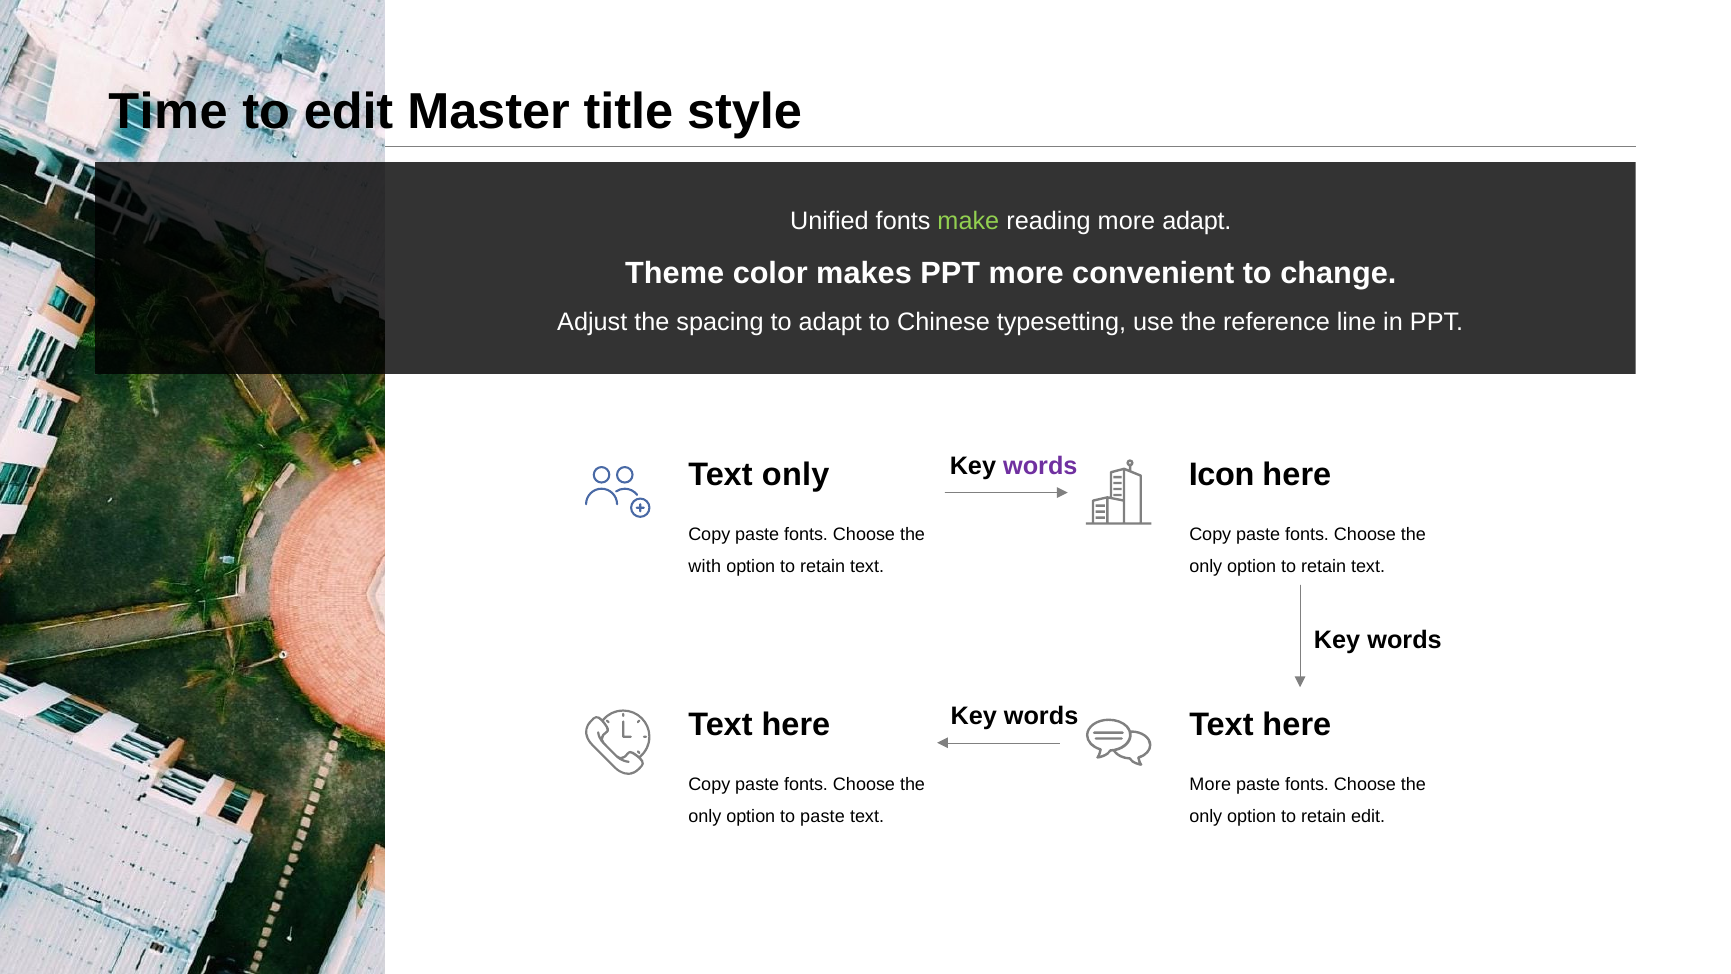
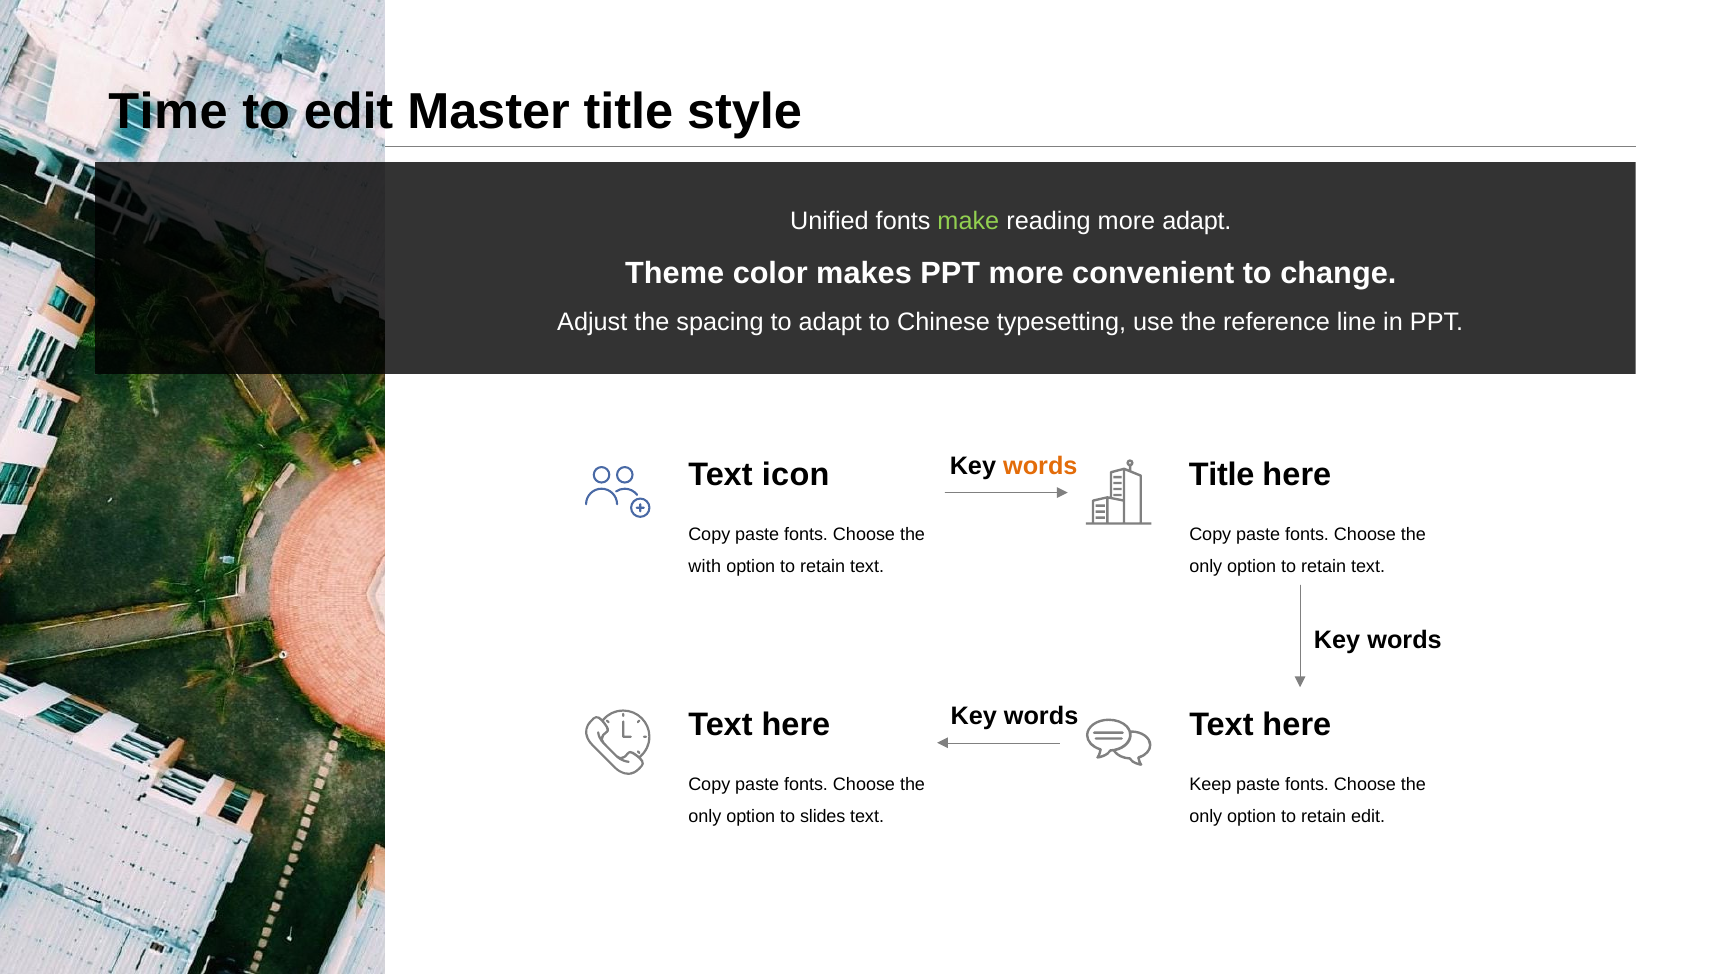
words colour: purple -> orange (1040, 466)
Text only: only -> icon (796, 474)
Icon: Icon -> Title (1222, 474)
More: More -> Keep (1210, 784)
to paste: paste -> slides (823, 816)
